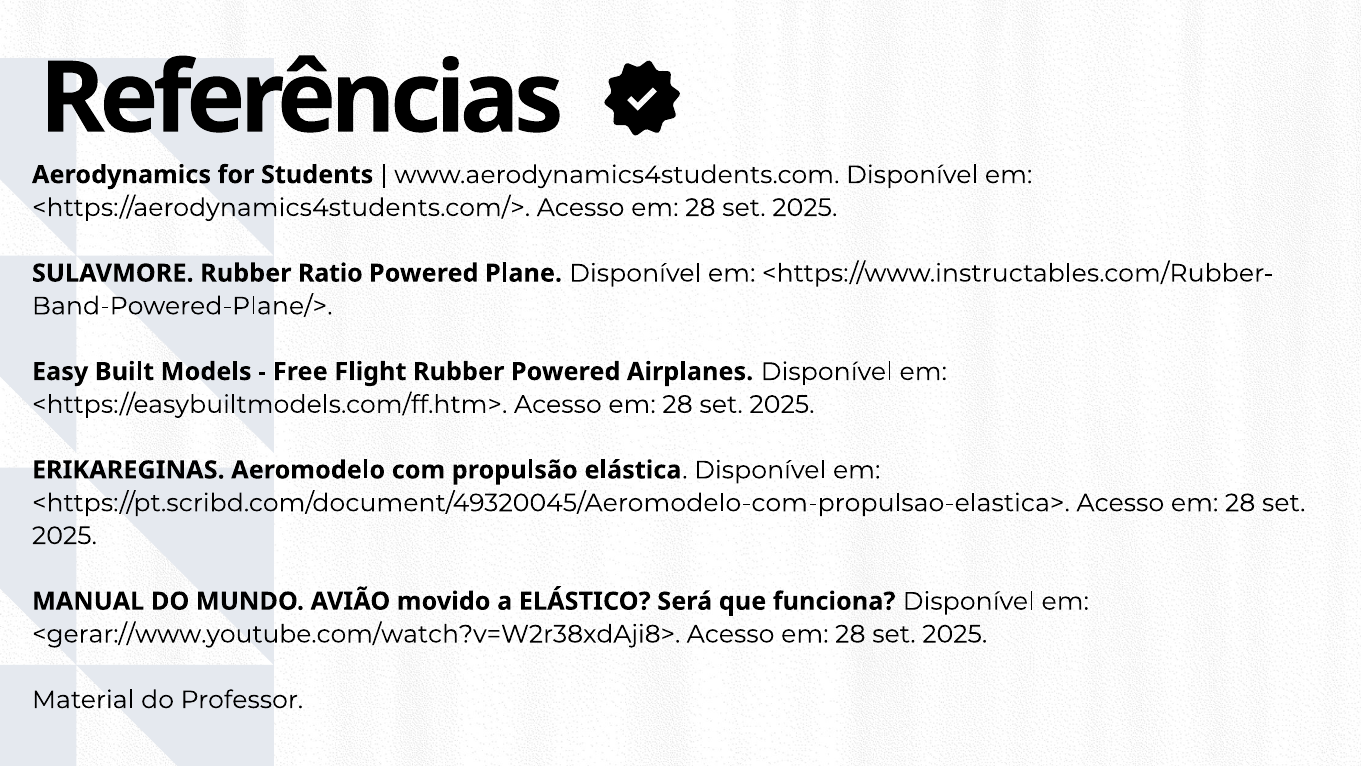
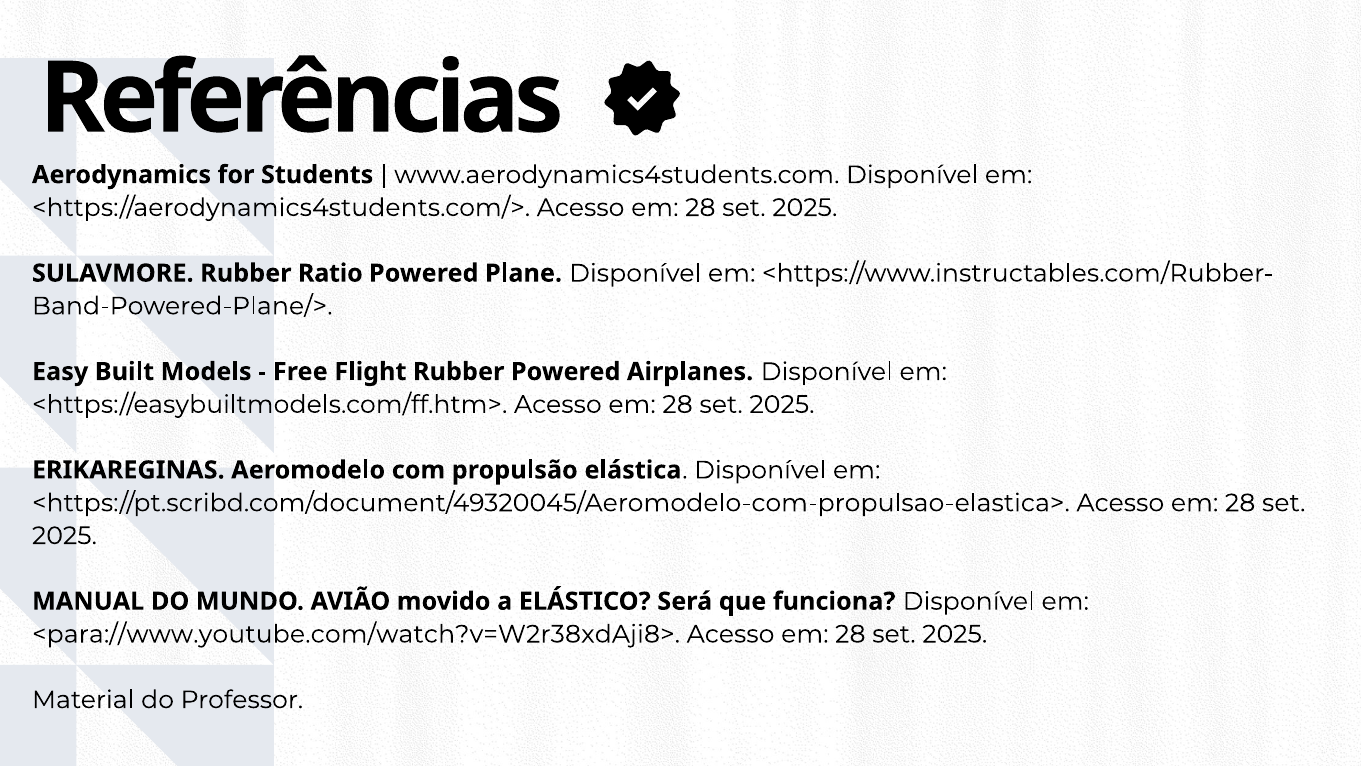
<gerar://www.youtube.com/watch?v=W2r38xdAji8>: <gerar://www.youtube.com/watch?v=W2r38xdAji8> -> <para://www.youtube.com/watch?v=W2r38xdAji8> (356, 634)
